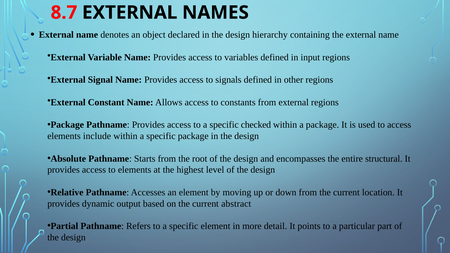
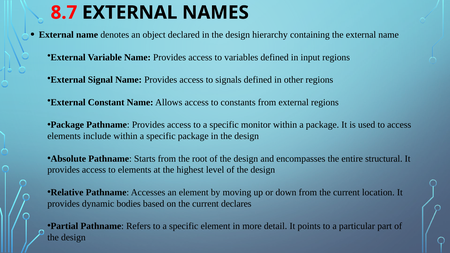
checked: checked -> monitor (256, 125)
output: output -> bodies (129, 204)
abstract: abstract -> declares (236, 204)
